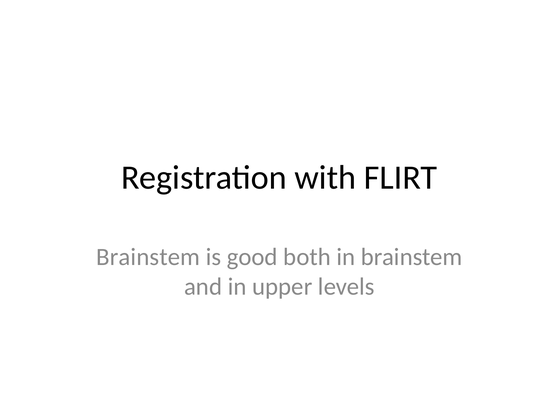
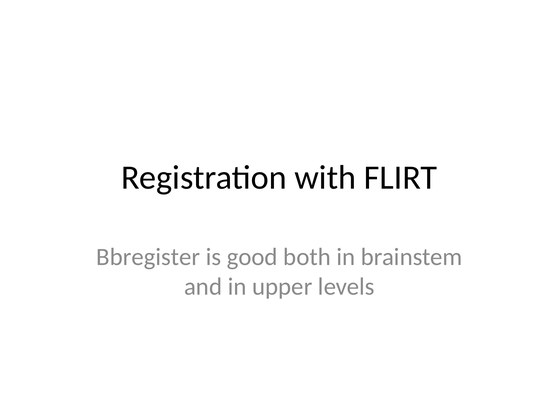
Brainstem: Brainstem -> Bbregister (148, 257)
